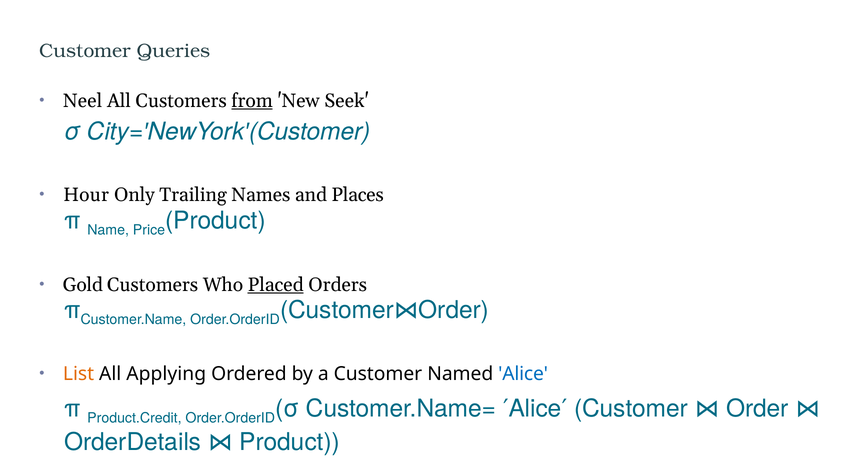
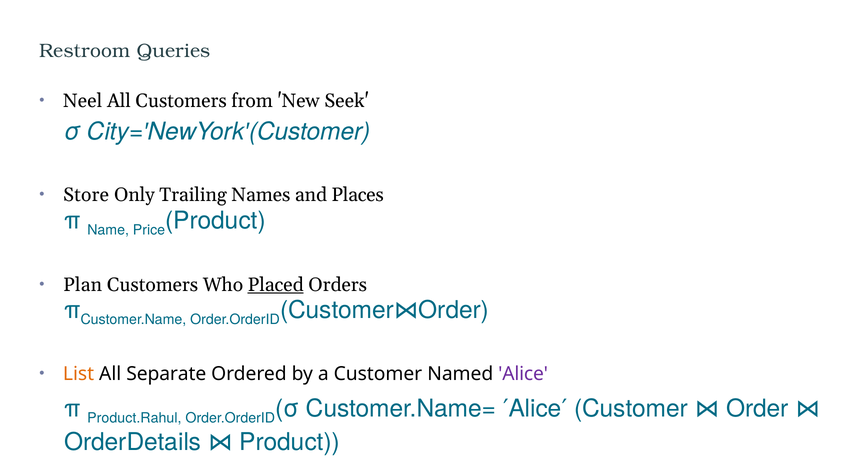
Customer: Customer -> Restroom (85, 51)
from underline: present -> none (252, 101)
Hour: Hour -> Store (86, 195)
Gold: Gold -> Plan (83, 285)
Applying: Applying -> Separate (166, 374)
Alice colour: blue -> purple (523, 374)
Product.Credit: Product.Credit -> Product.Rahul (134, 418)
